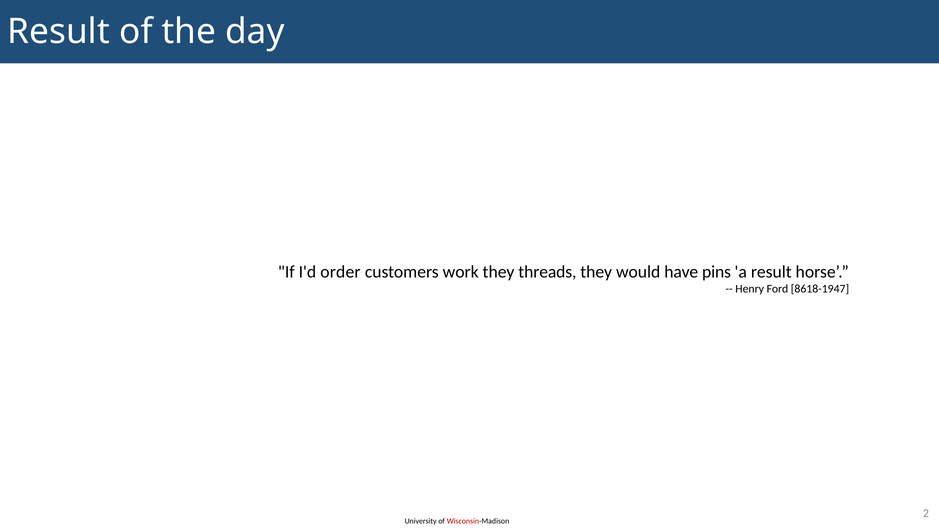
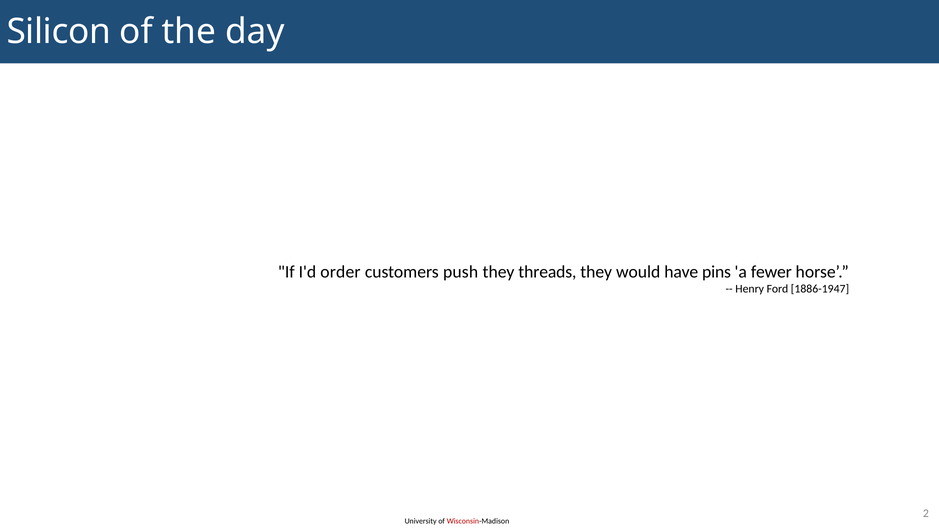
Result: Result -> Silicon (59, 31)
work: work -> push (461, 272)
a result: result -> fewer (771, 272)
8618-1947: 8618-1947 -> 1886-1947 (820, 289)
